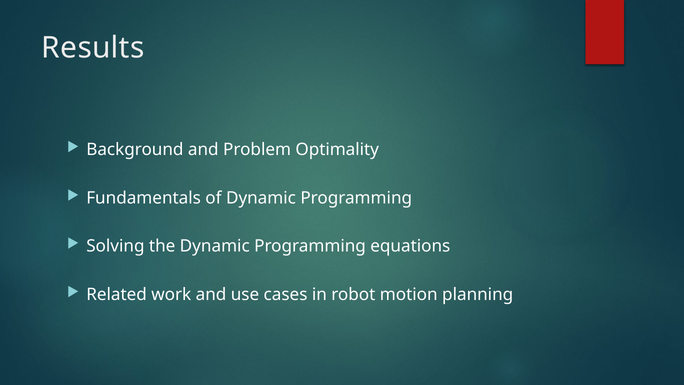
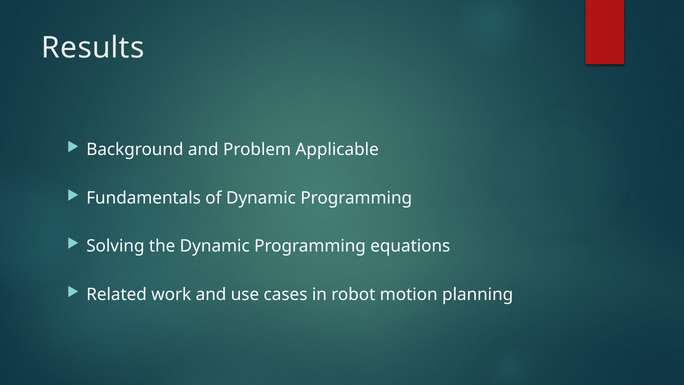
Optimality: Optimality -> Applicable (337, 150)
